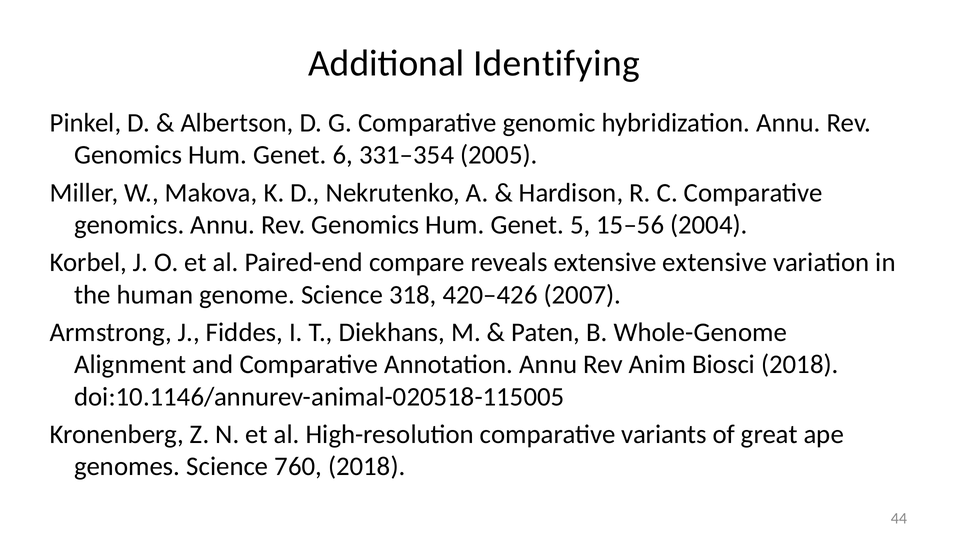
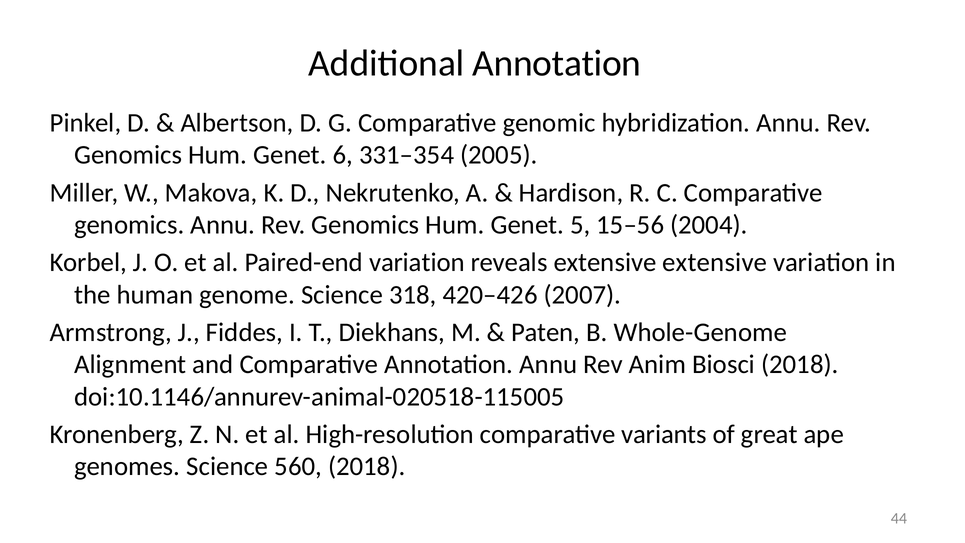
Additional Identifying: Identifying -> Annotation (557, 64)
Paired-end compare: compare -> variation (417, 262)
760: 760 -> 560 (298, 466)
